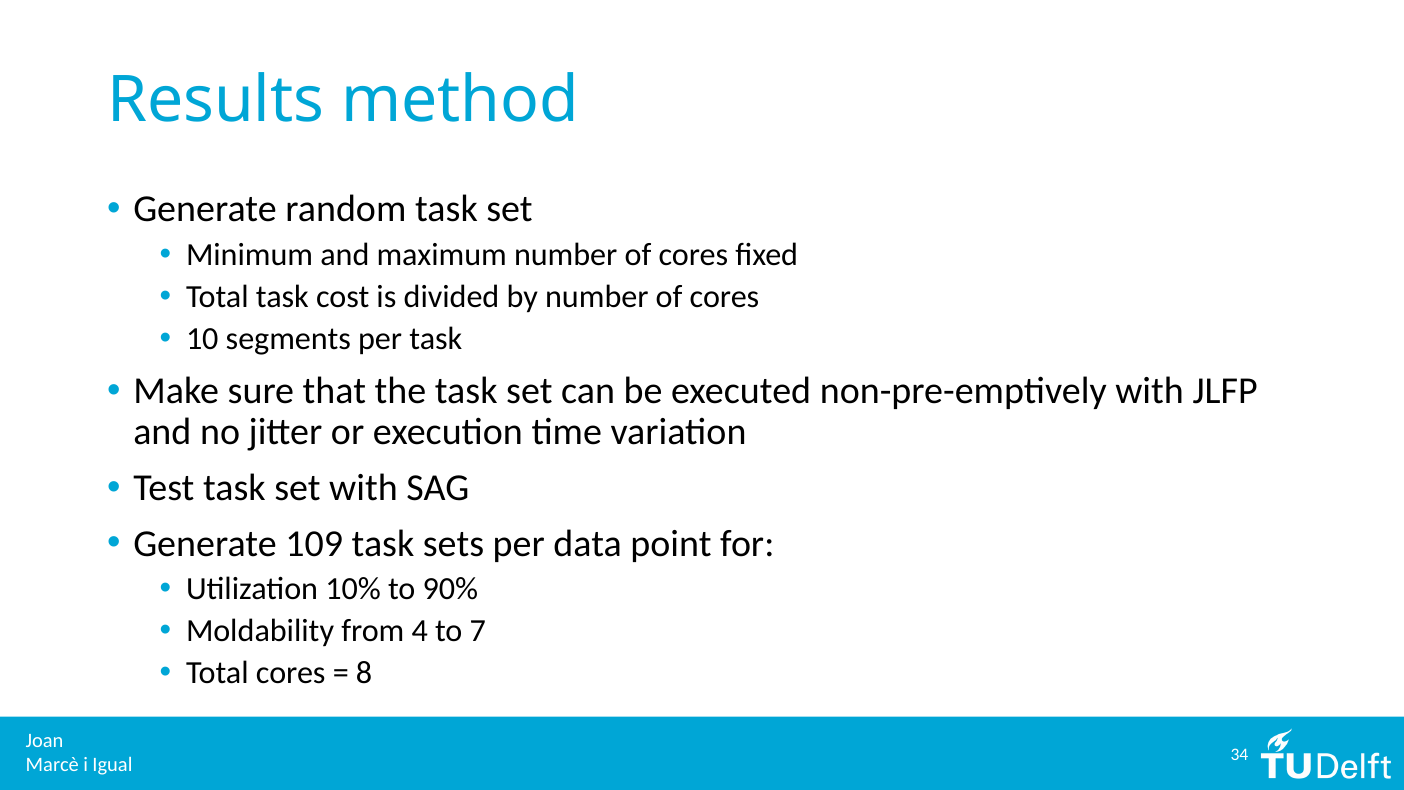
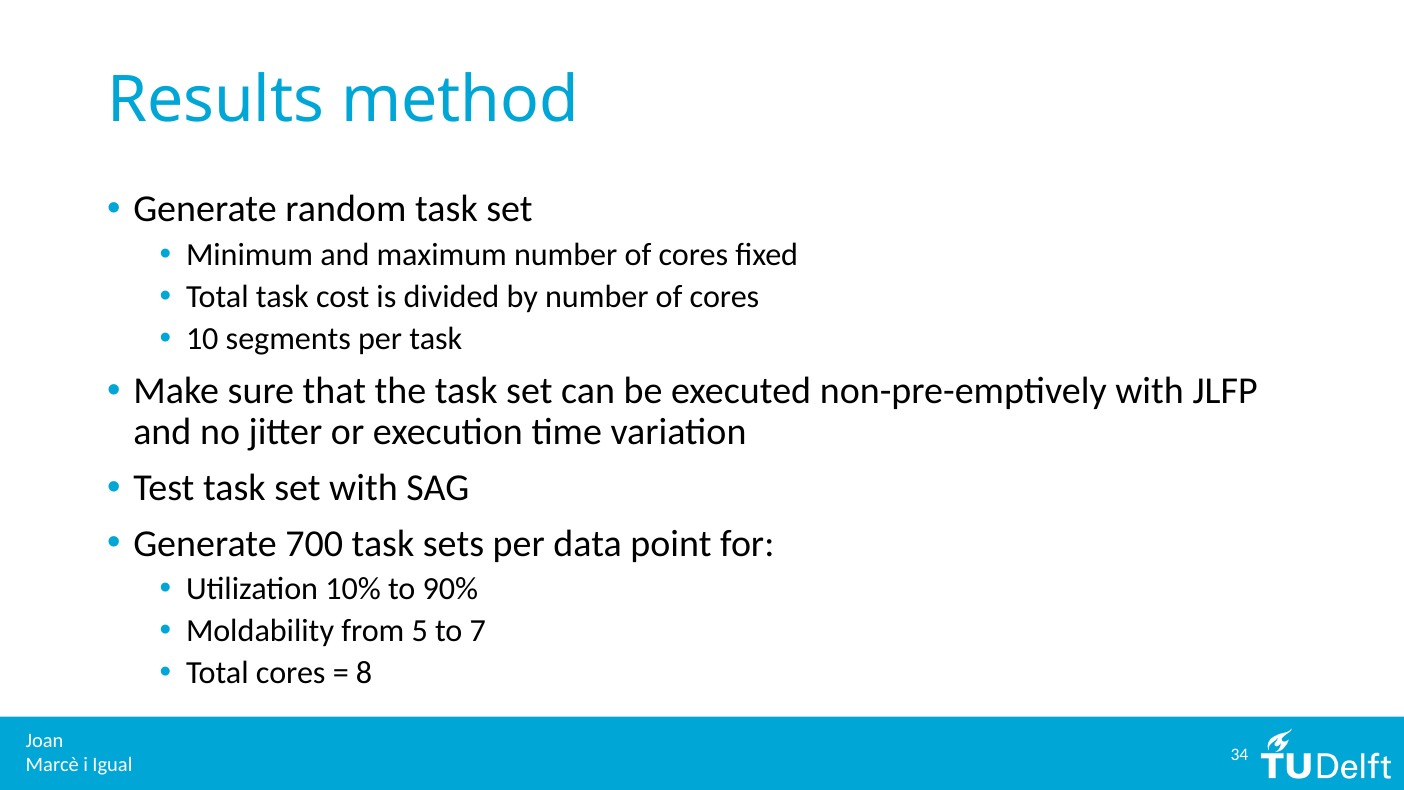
109: 109 -> 700 (314, 544)
4: 4 -> 5 (420, 631)
